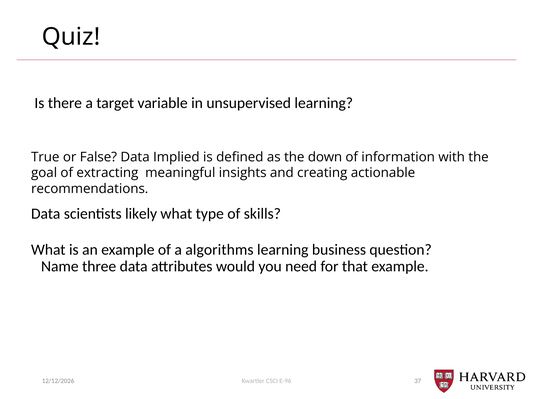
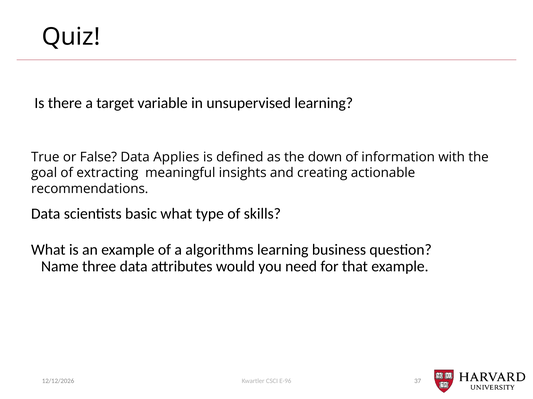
Implied: Implied -> Applies (176, 157)
likely: likely -> basic (141, 214)
